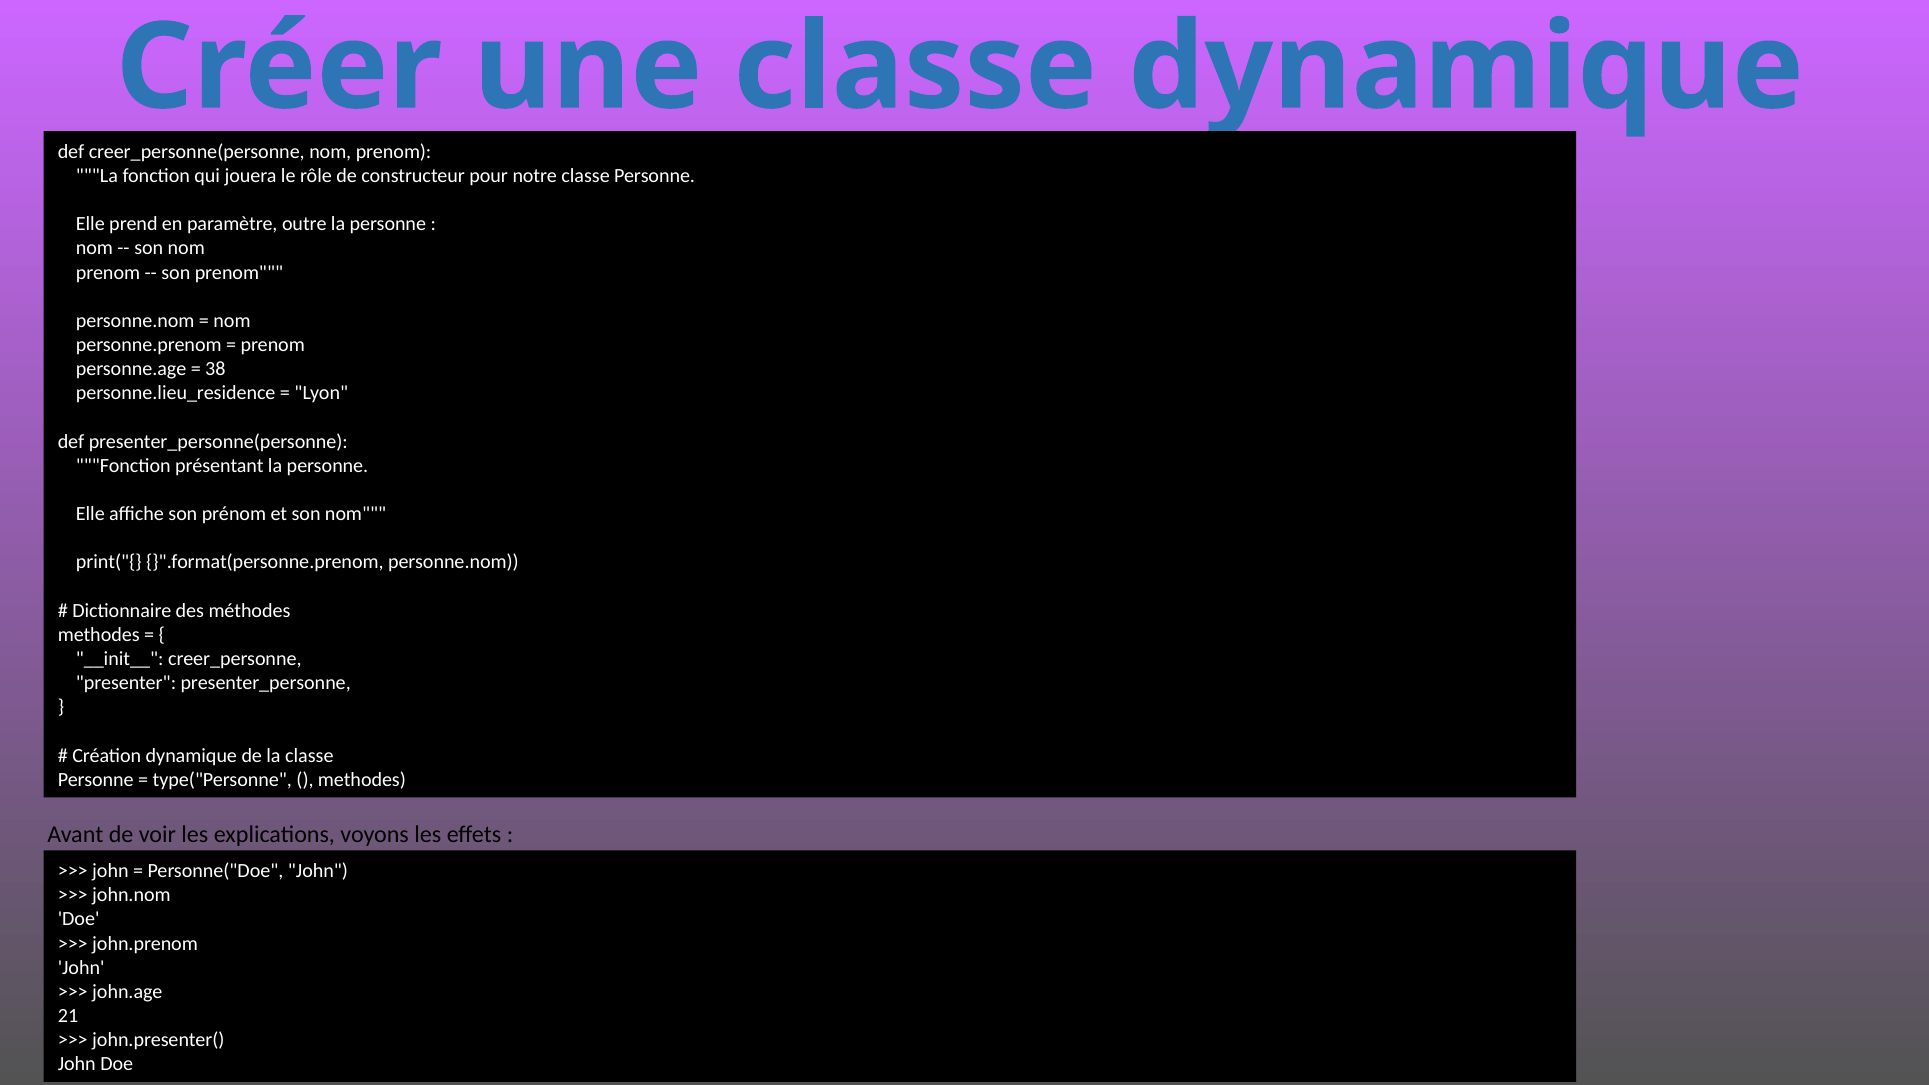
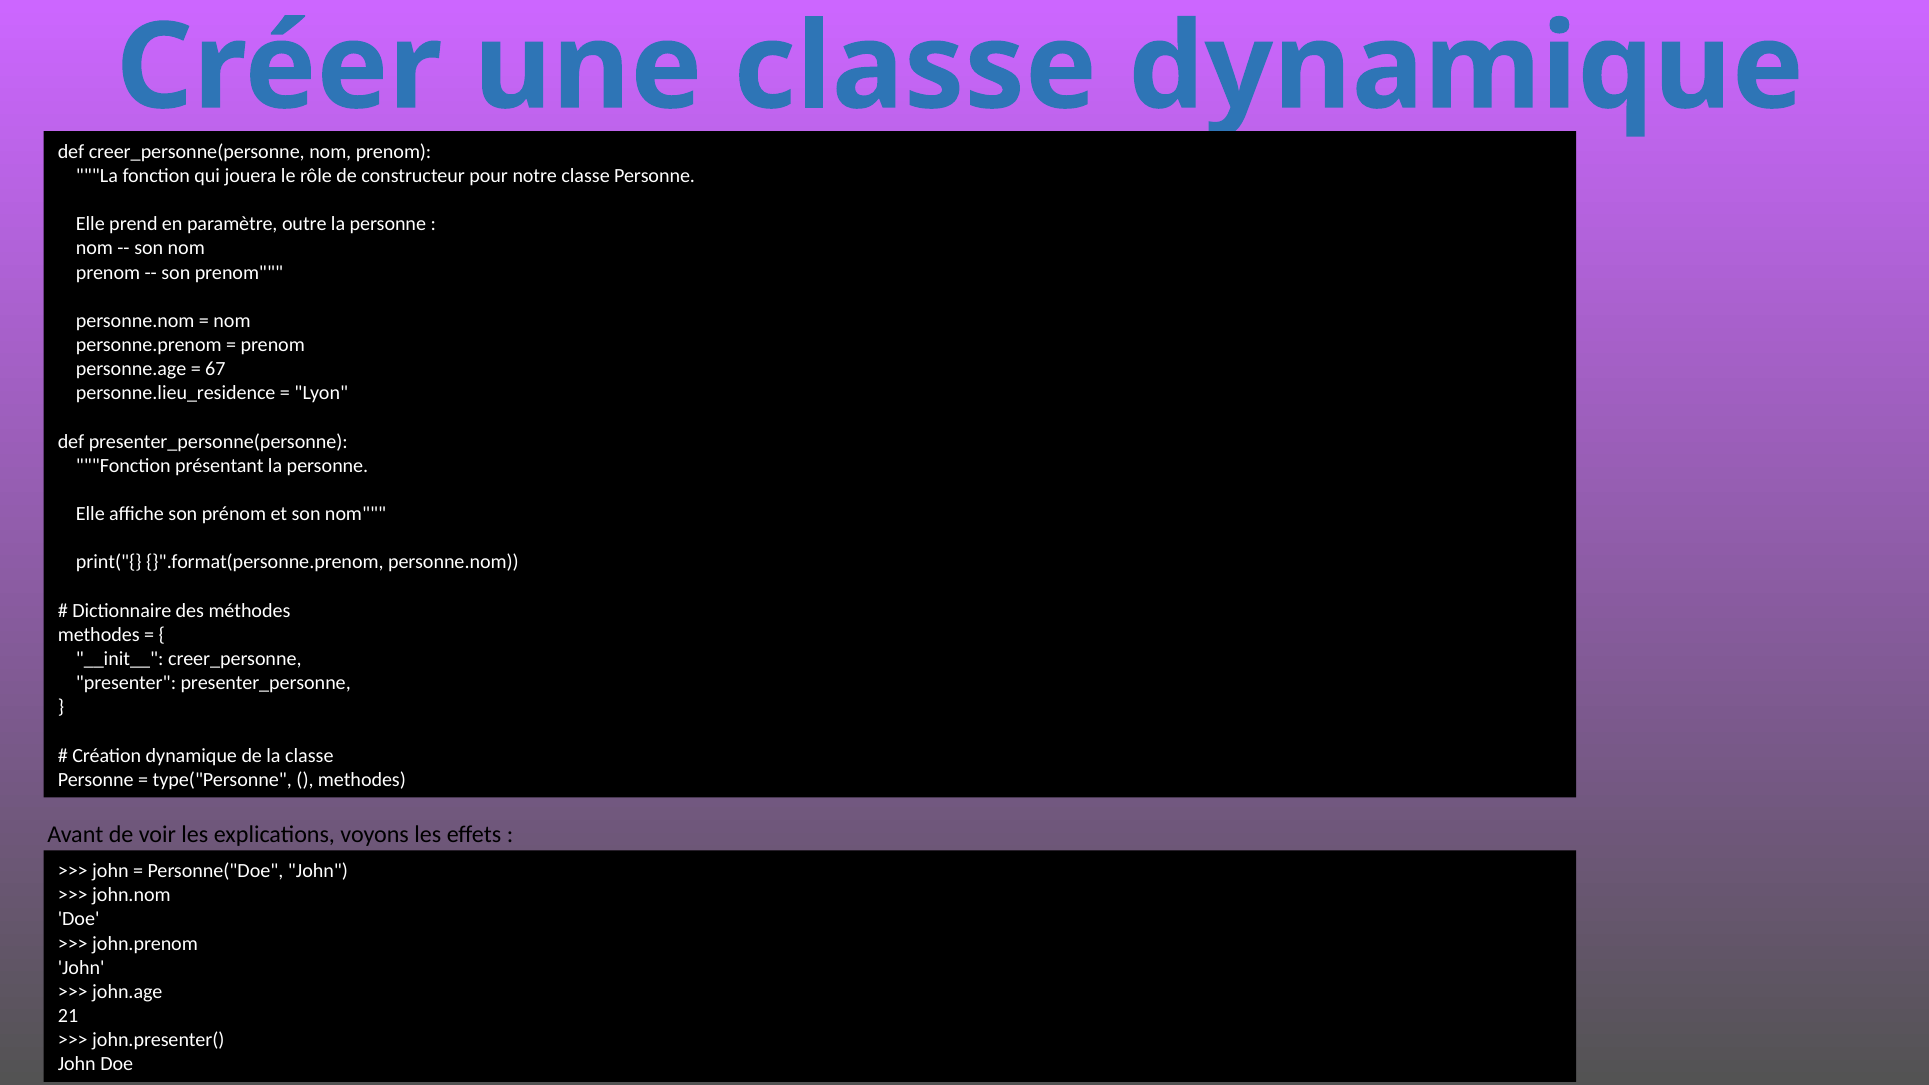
38: 38 -> 67 (215, 369)
